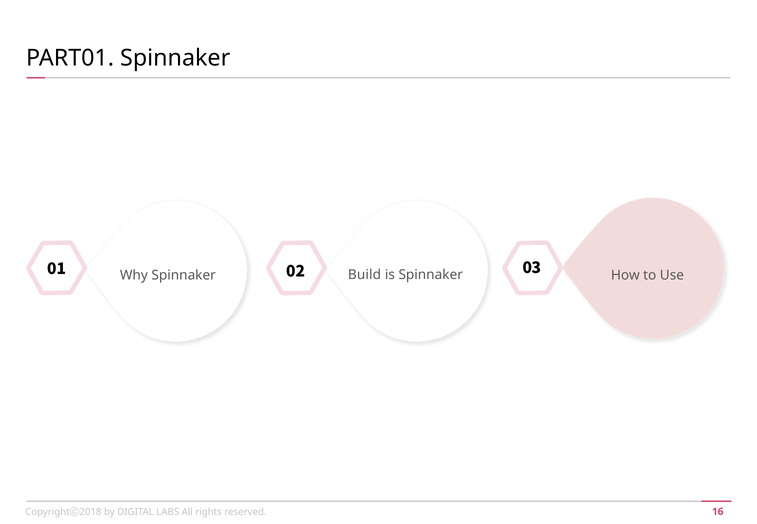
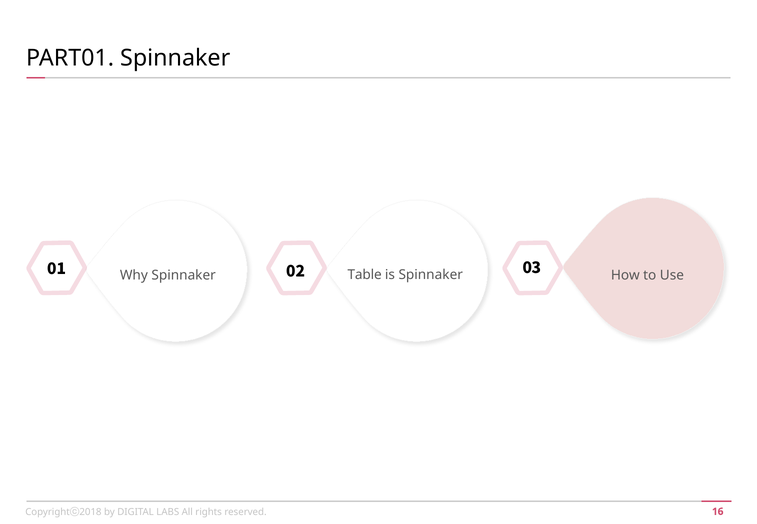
Build: Build -> Table (365, 275)
